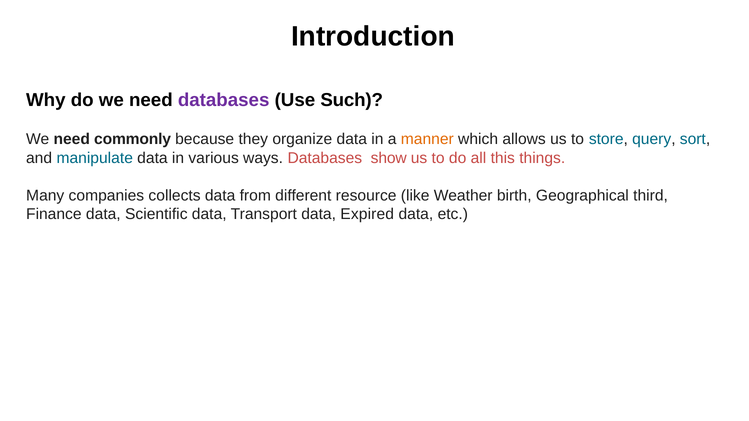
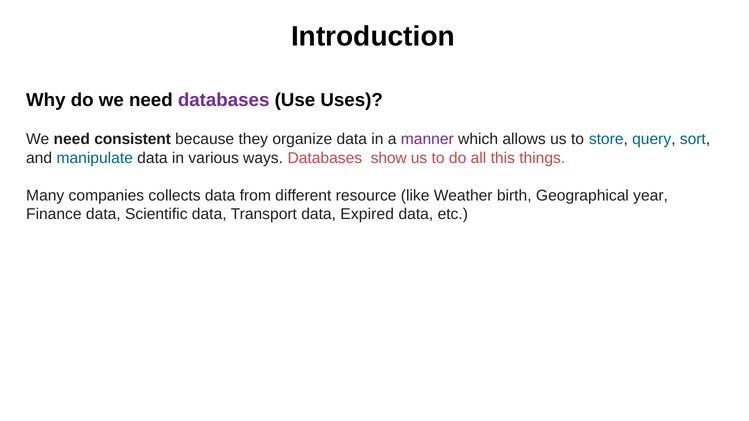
Such: Such -> Uses (352, 100)
commonly: commonly -> consistent (133, 139)
manner colour: orange -> purple (427, 139)
third: third -> year (651, 196)
